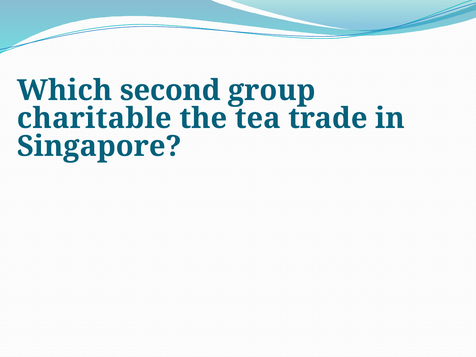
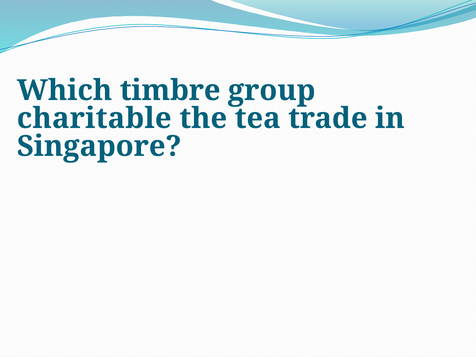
second: second -> timbre (170, 90)
